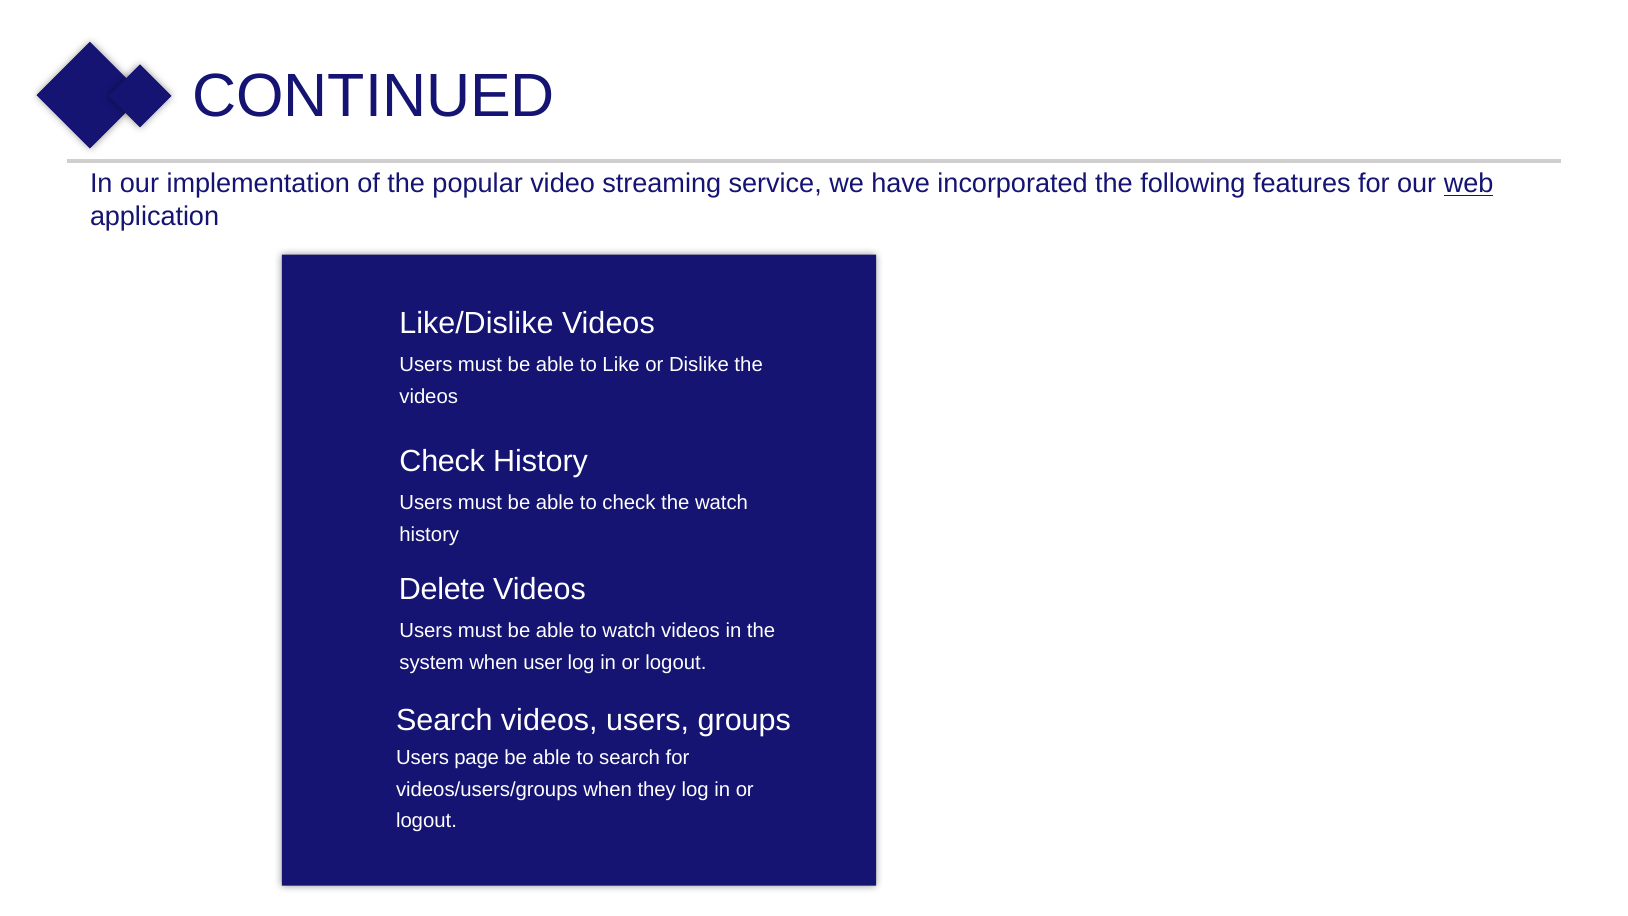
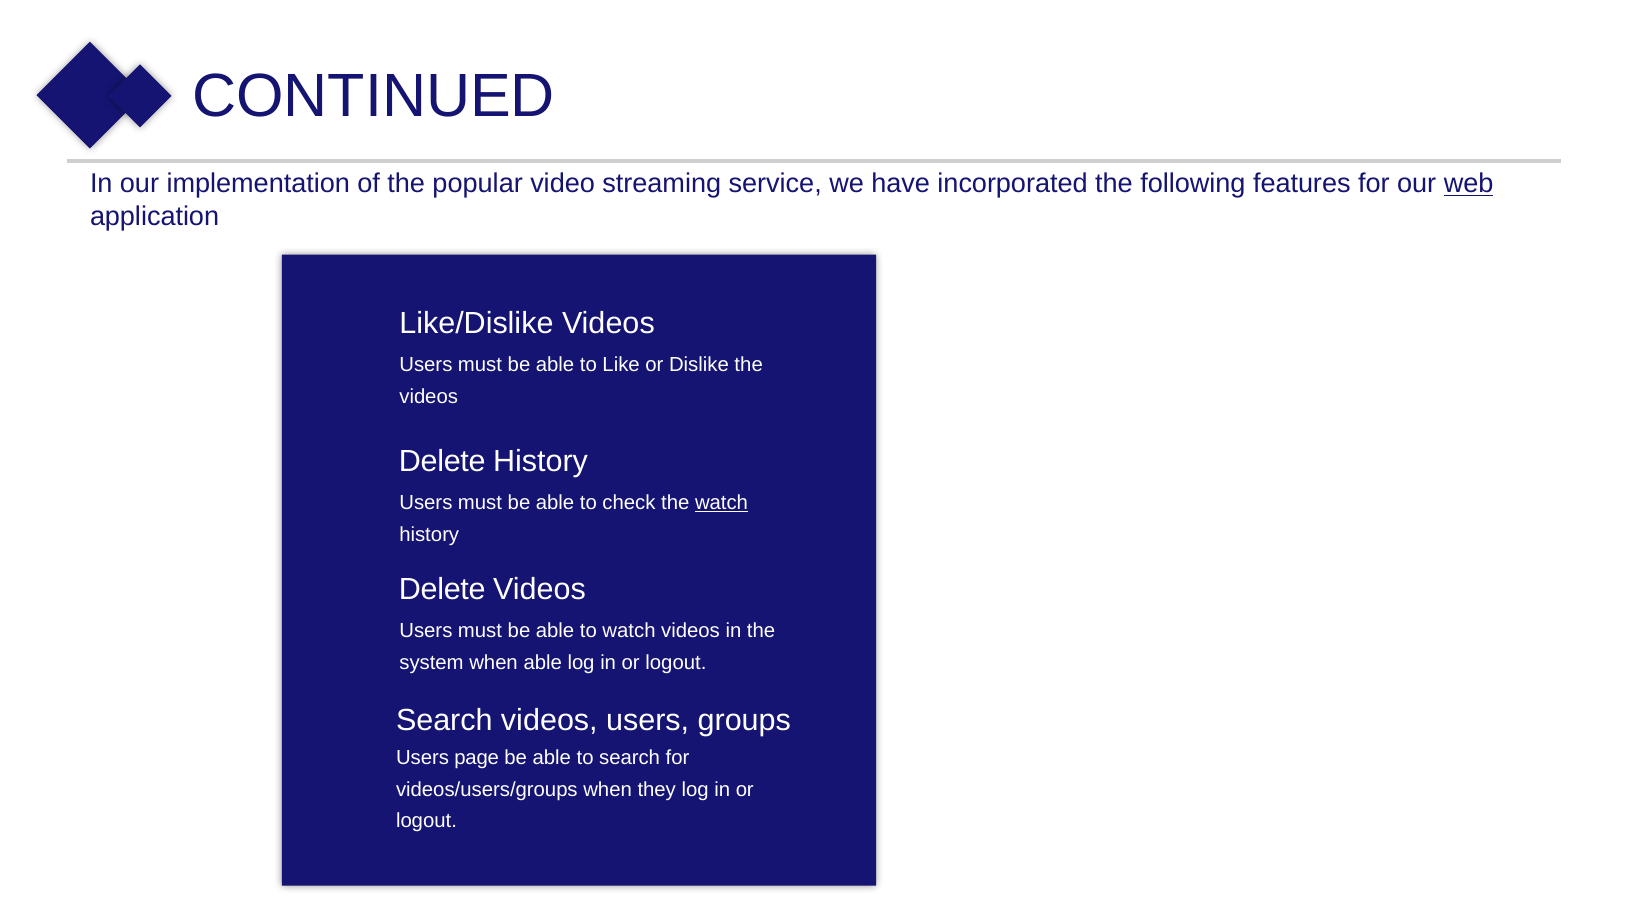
Check: Check -> Delete (442, 462)
watch underline: none -> present (722, 503)
when user: user -> able (543, 663)
